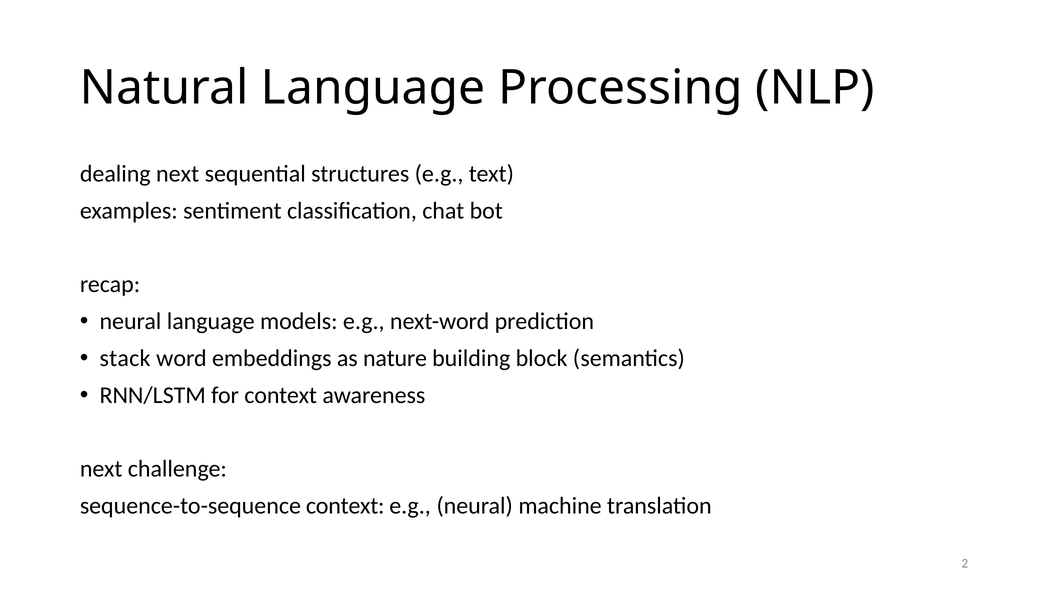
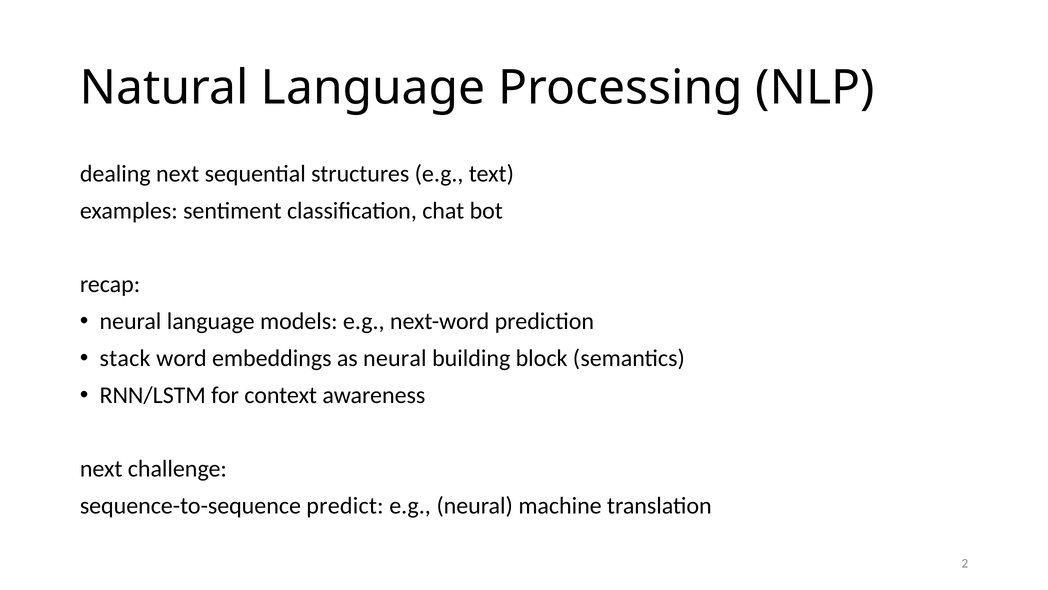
as nature: nature -> neural (395, 358)
sequence-to-sequence context: context -> predict (345, 505)
